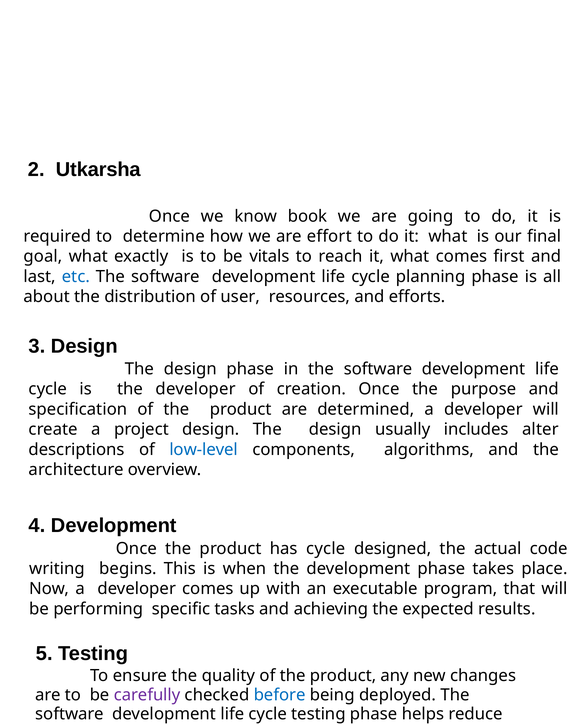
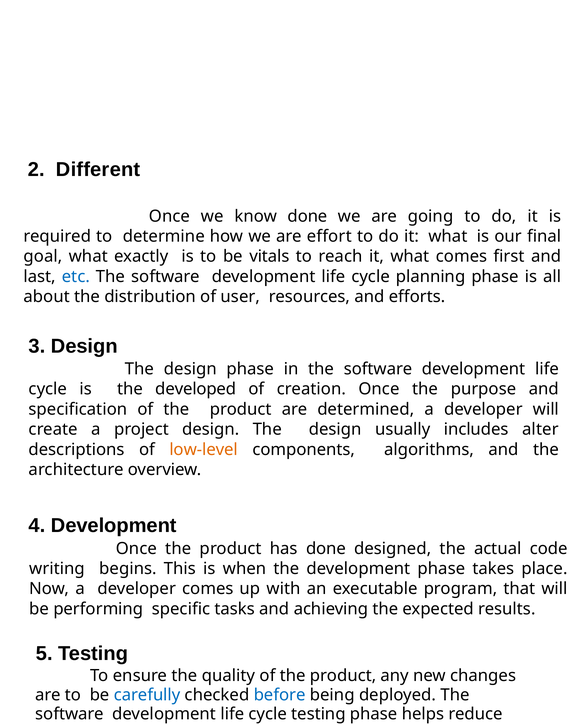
Utkarsha: Utkarsha -> Different (98, 170)
know book: book -> done (307, 216)
the developer: developer -> developed (196, 389)
low-level colour: blue -> orange (204, 449)
has cycle: cycle -> done (326, 548)
carefully colour: purple -> blue (147, 695)
